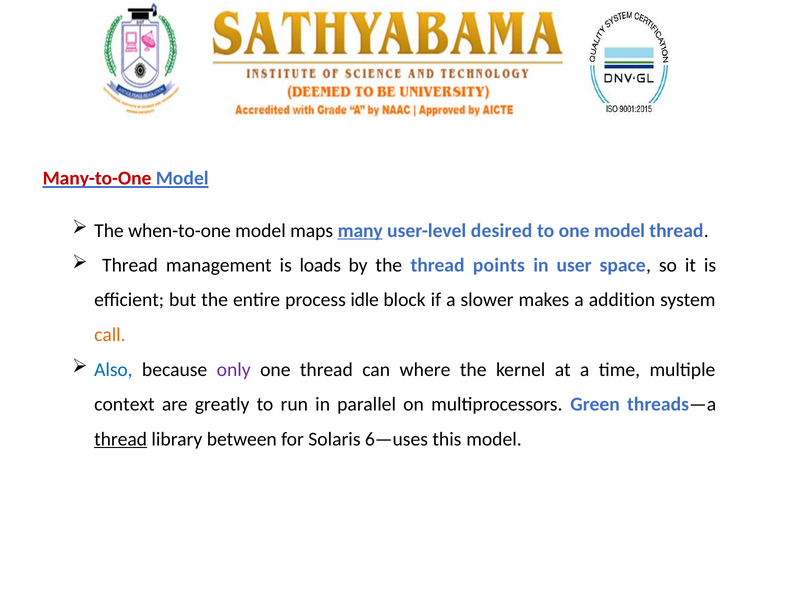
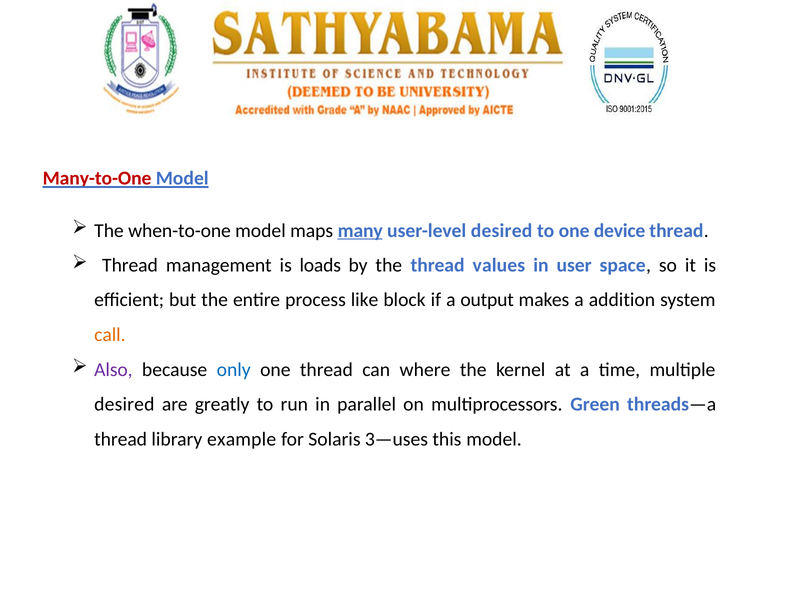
one model: model -> device (620, 231)
points: points -> values (499, 265)
idle: idle -> like (365, 300)
slower: slower -> output (487, 300)
Also colour: blue -> purple (113, 369)
only colour: purple -> blue (234, 369)
context: context -> desired (124, 404)
thread underline: present -> none (121, 439)
between: between -> example (242, 439)
6—uses: 6—uses -> 3—uses (396, 439)
